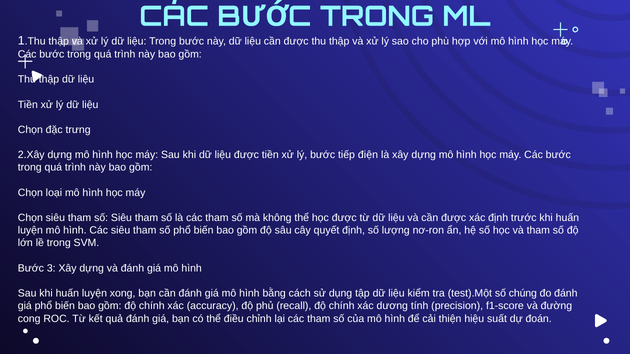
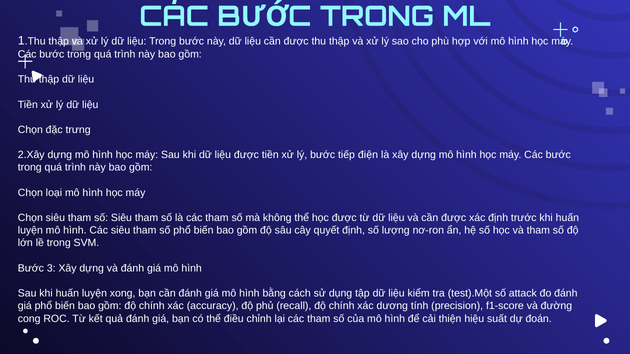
chúng: chúng -> attack (523, 294)
